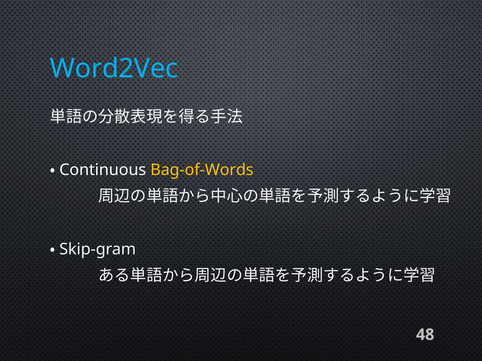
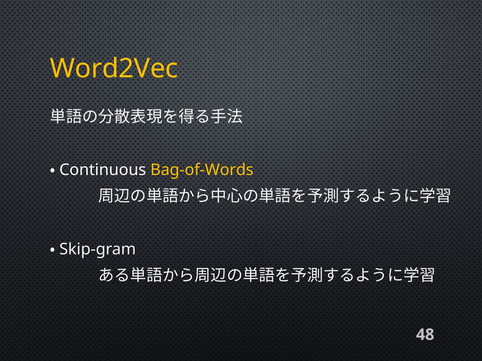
Word2Vec colour: light blue -> yellow (114, 69)
